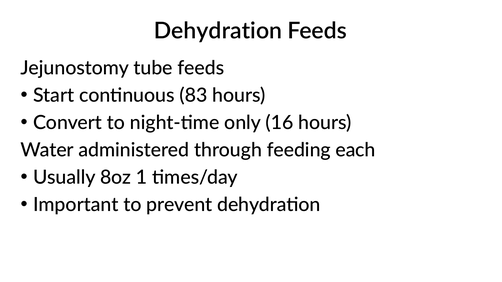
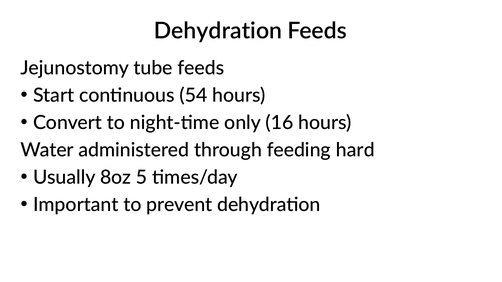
83: 83 -> 54 (193, 96)
each: each -> hard (355, 150)
1: 1 -> 5 (142, 178)
